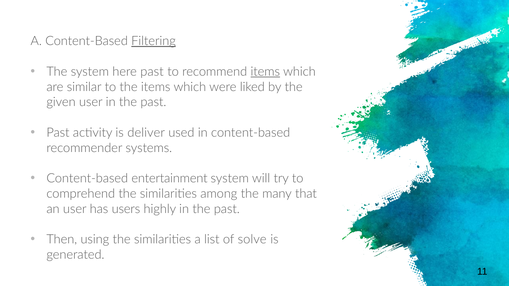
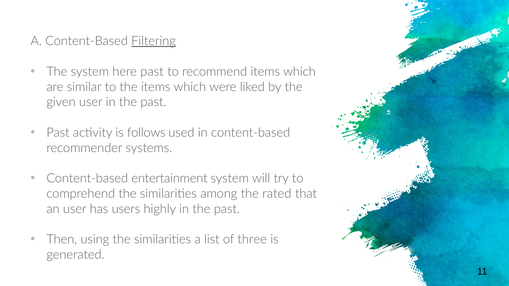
items underline: present -> none (265, 72)
deliver: deliver -> follows (146, 133)
many: many -> rated (277, 194)
solve: solve -> three (252, 240)
